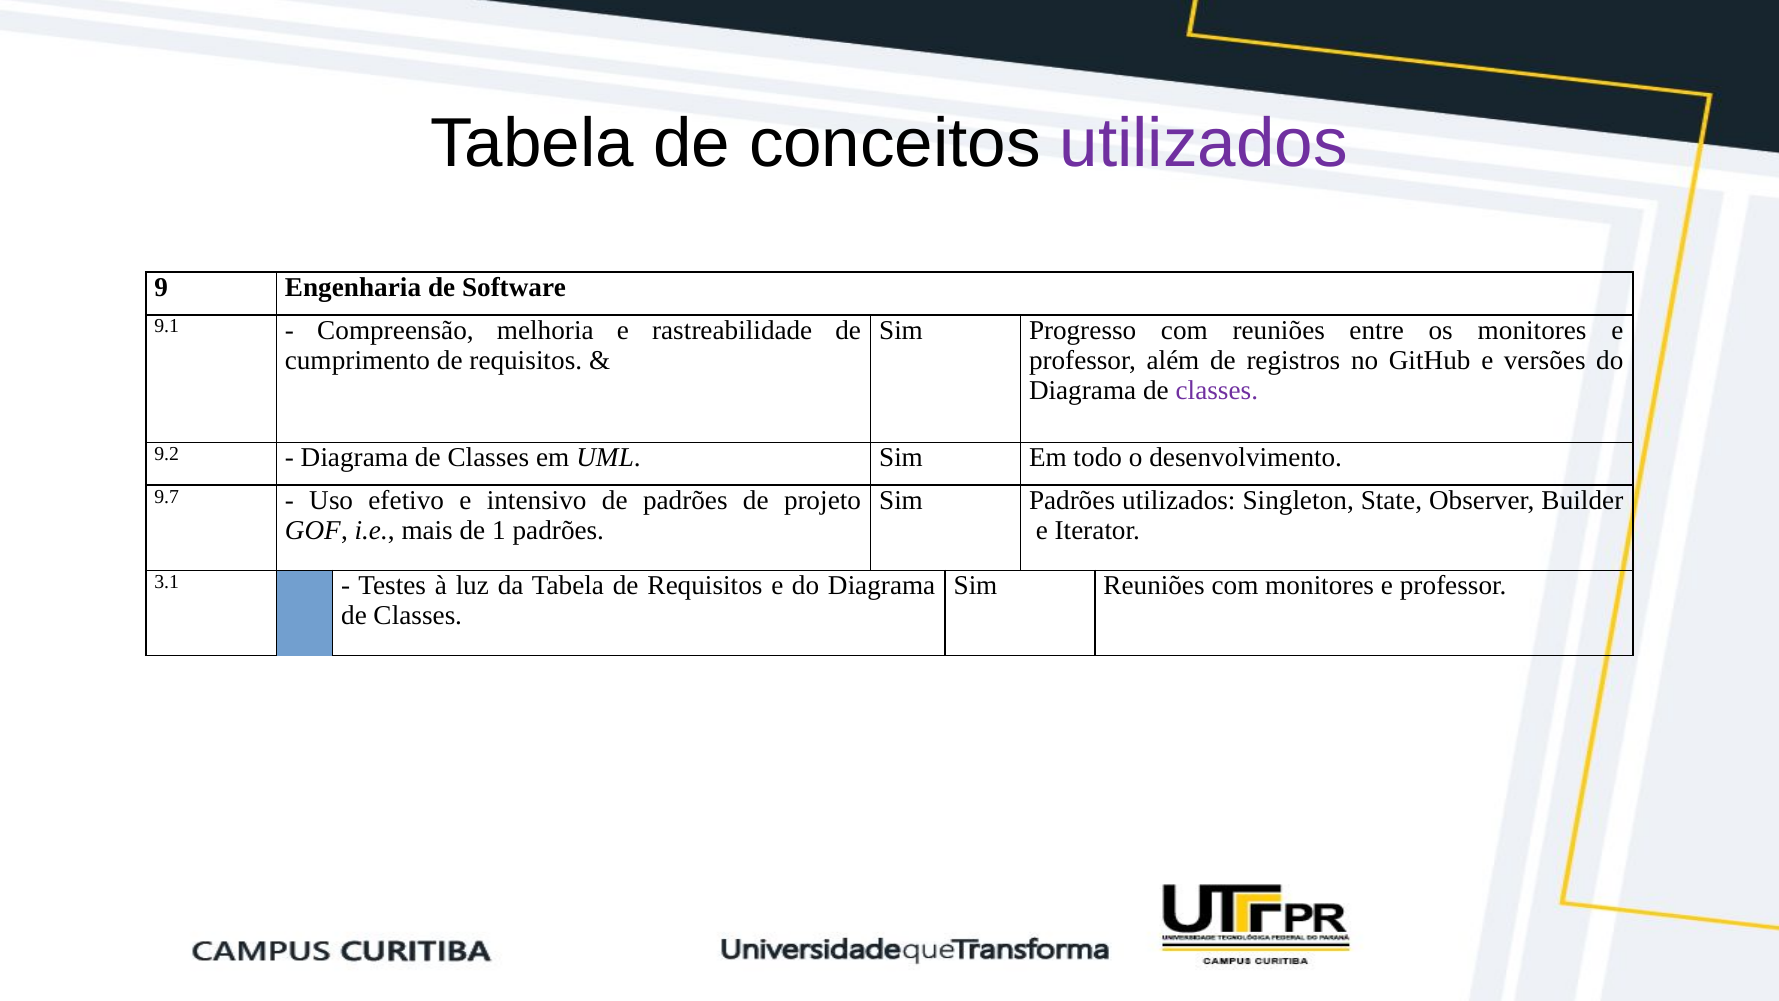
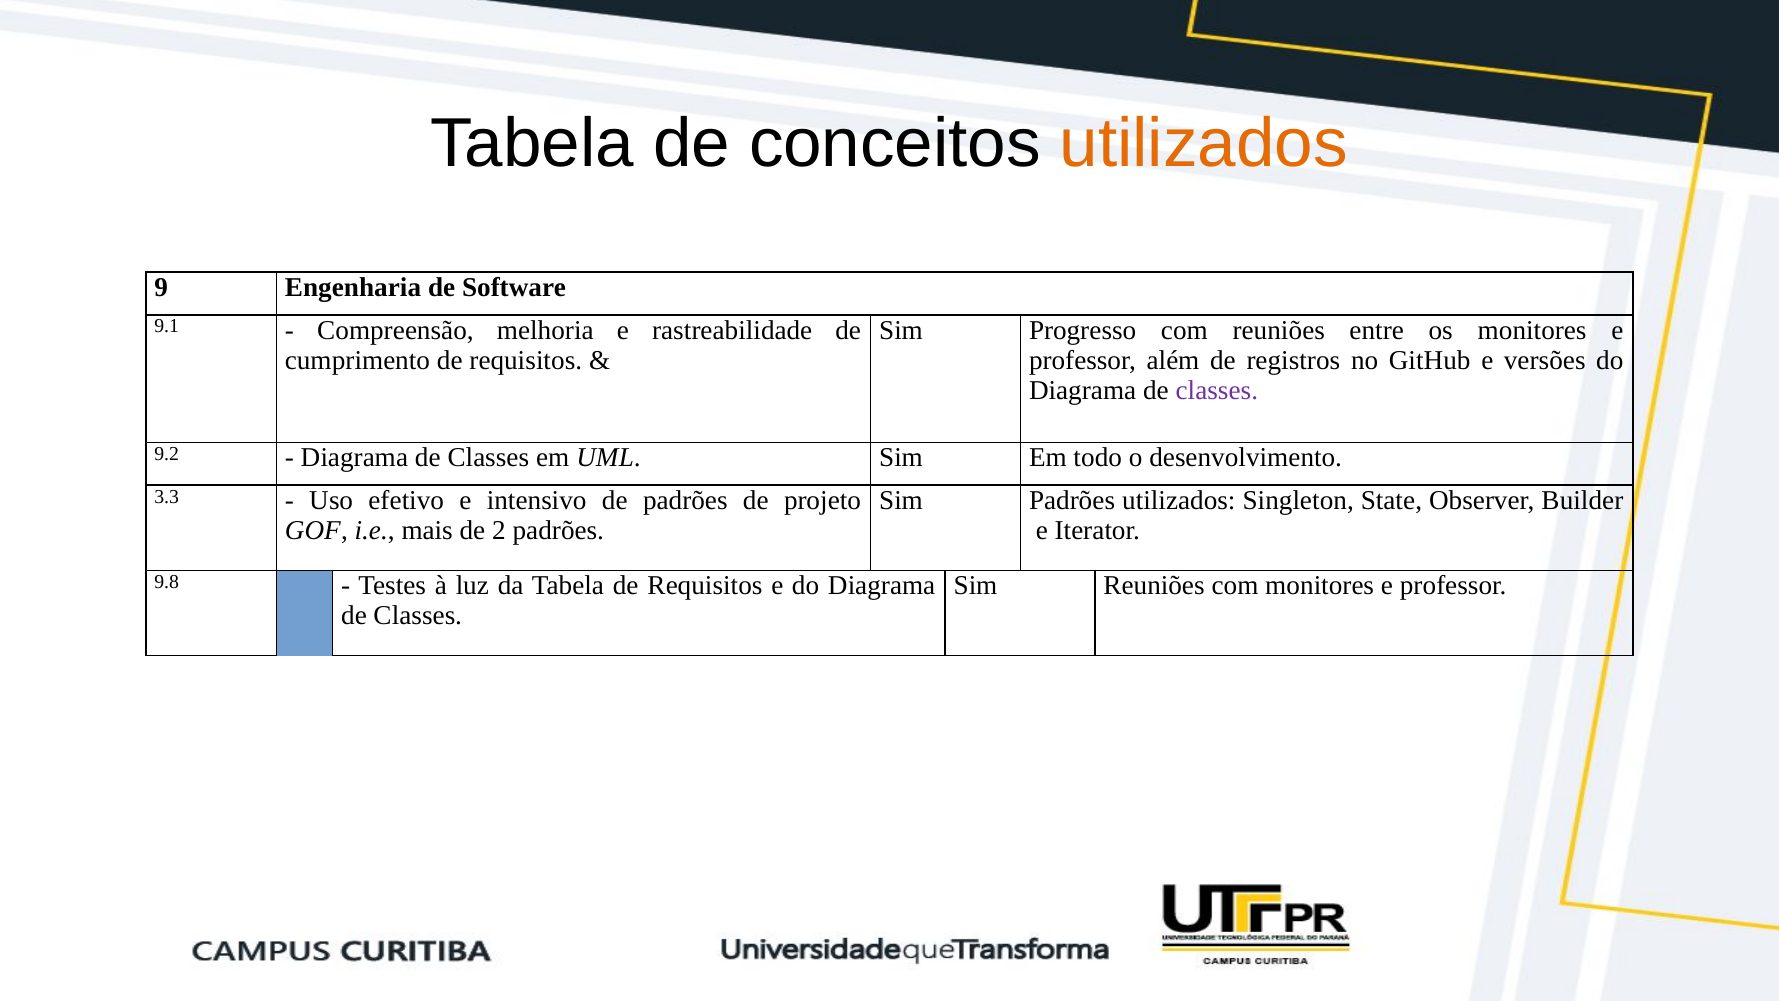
utilizados colour: purple -> orange (1204, 144)
9.7: 9.7 -> 3.3 (167, 496)
1: 1 -> 2 (499, 531)
3.1: 3.1 -> 9.8 (167, 582)
